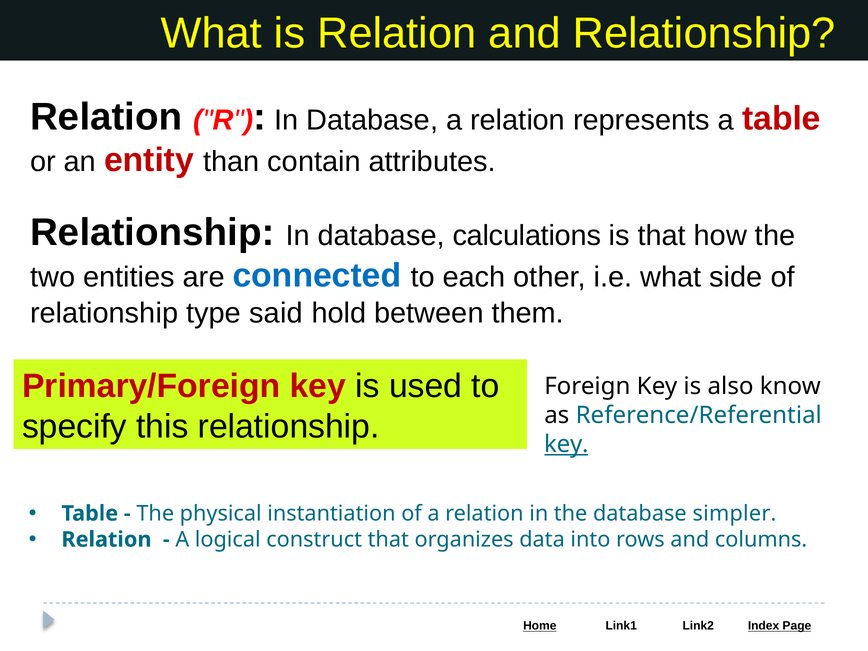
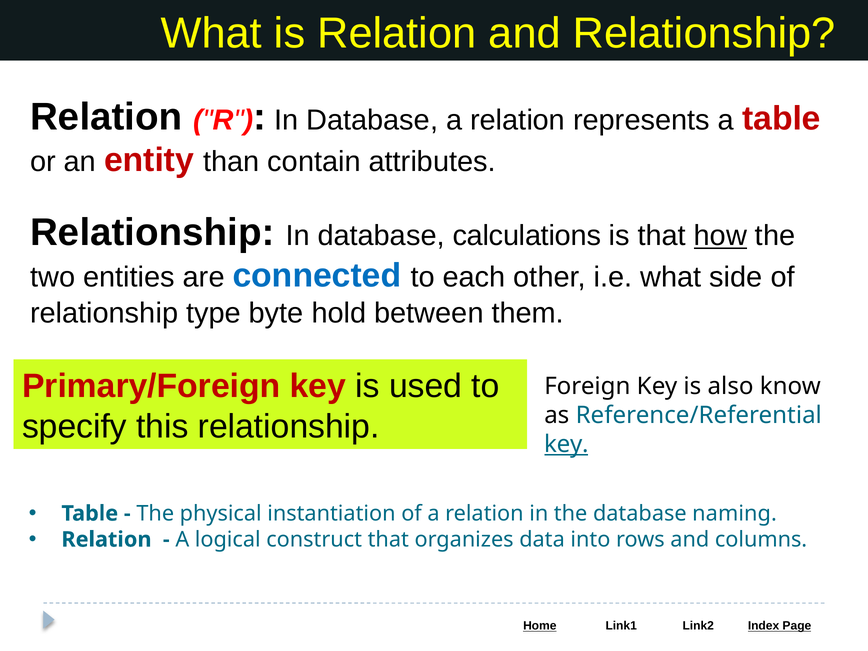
how underline: none -> present (720, 236)
said: said -> byte (276, 313)
simpler: simpler -> naming (735, 514)
